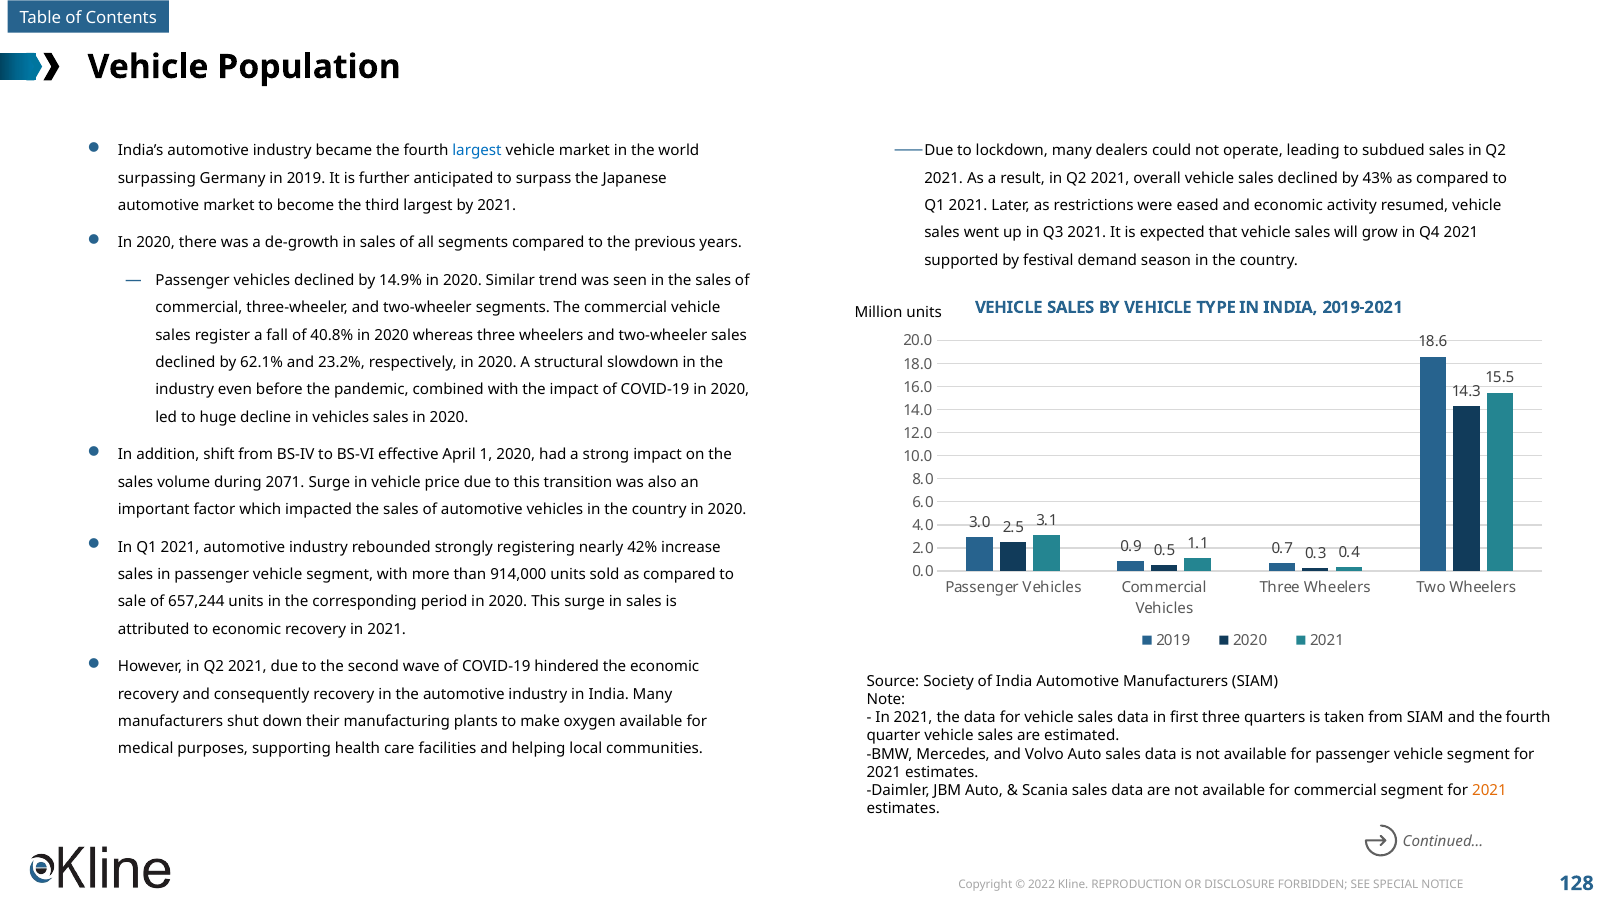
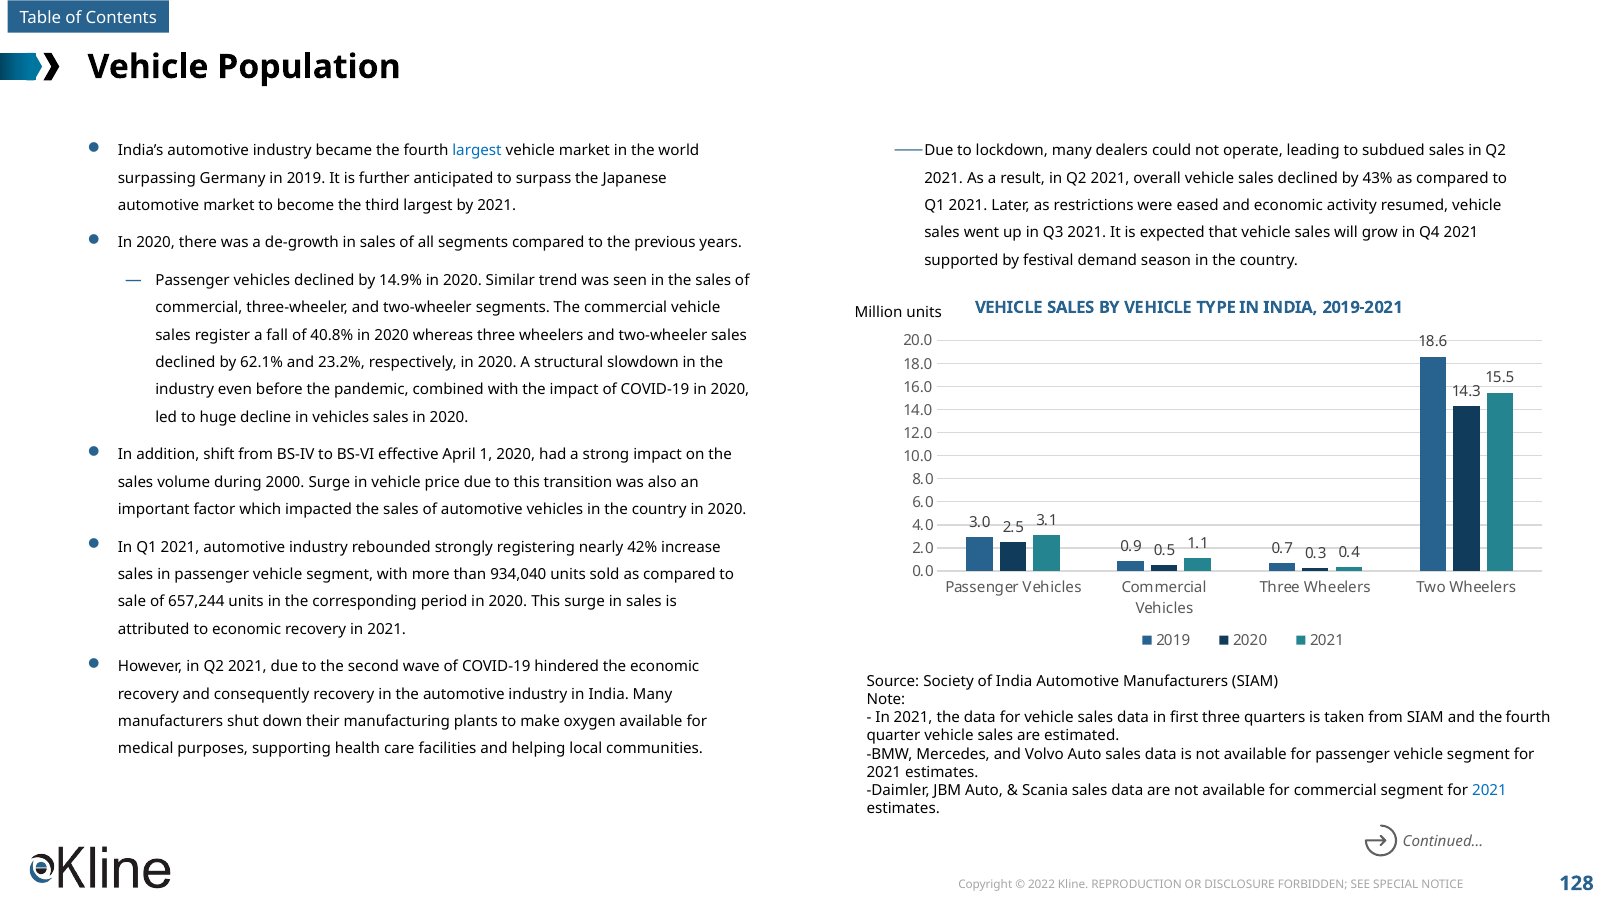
2071: 2071 -> 2000 (285, 482)
914,000: 914,000 -> 934,040 (518, 574)
2021 colour: orange -> blue (1489, 791)
